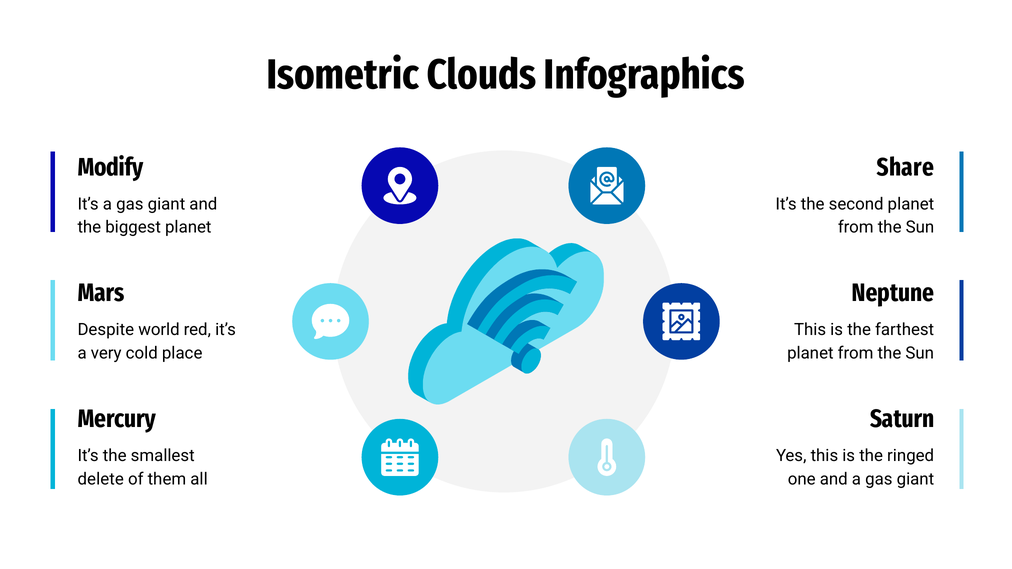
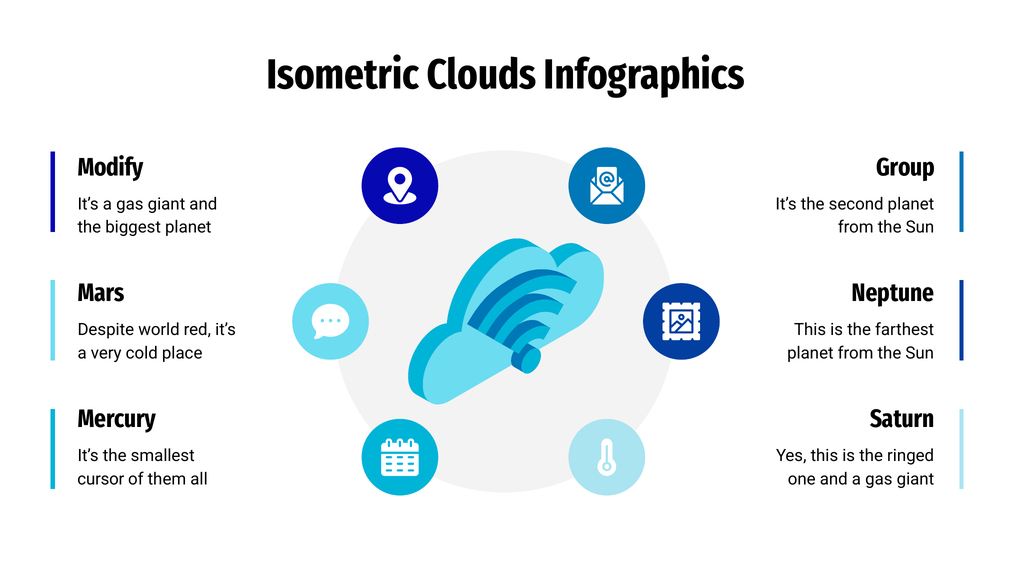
Share: Share -> Group (906, 167)
delete: delete -> cursor (101, 479)
